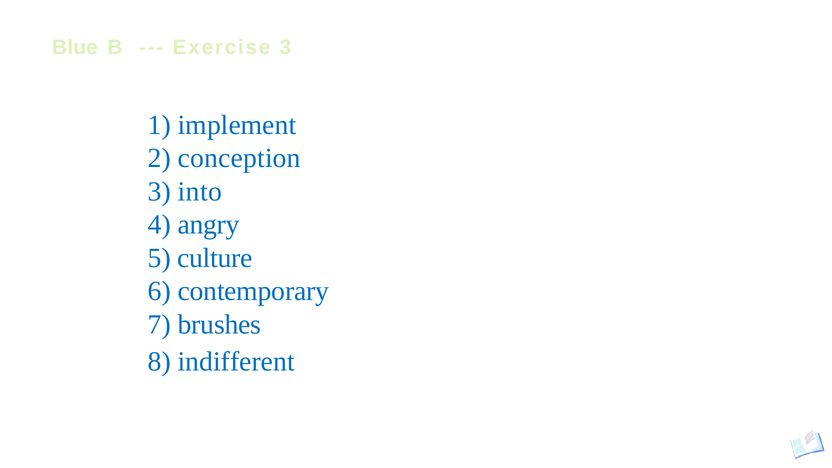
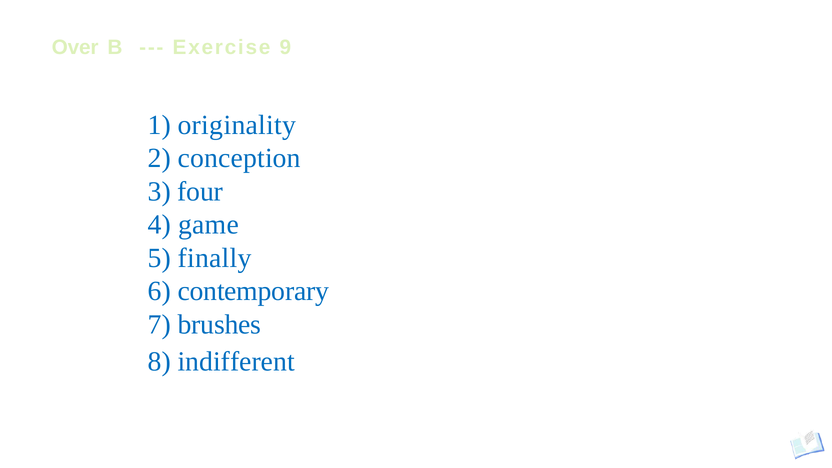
Blue: Blue -> Over (75, 47)
Exercise 3: 3 -> 9 (285, 47)
implement: implement -> originality (237, 125)
into: into -> four (200, 191)
angry: angry -> game (208, 225)
culture: culture -> finally (215, 258)
